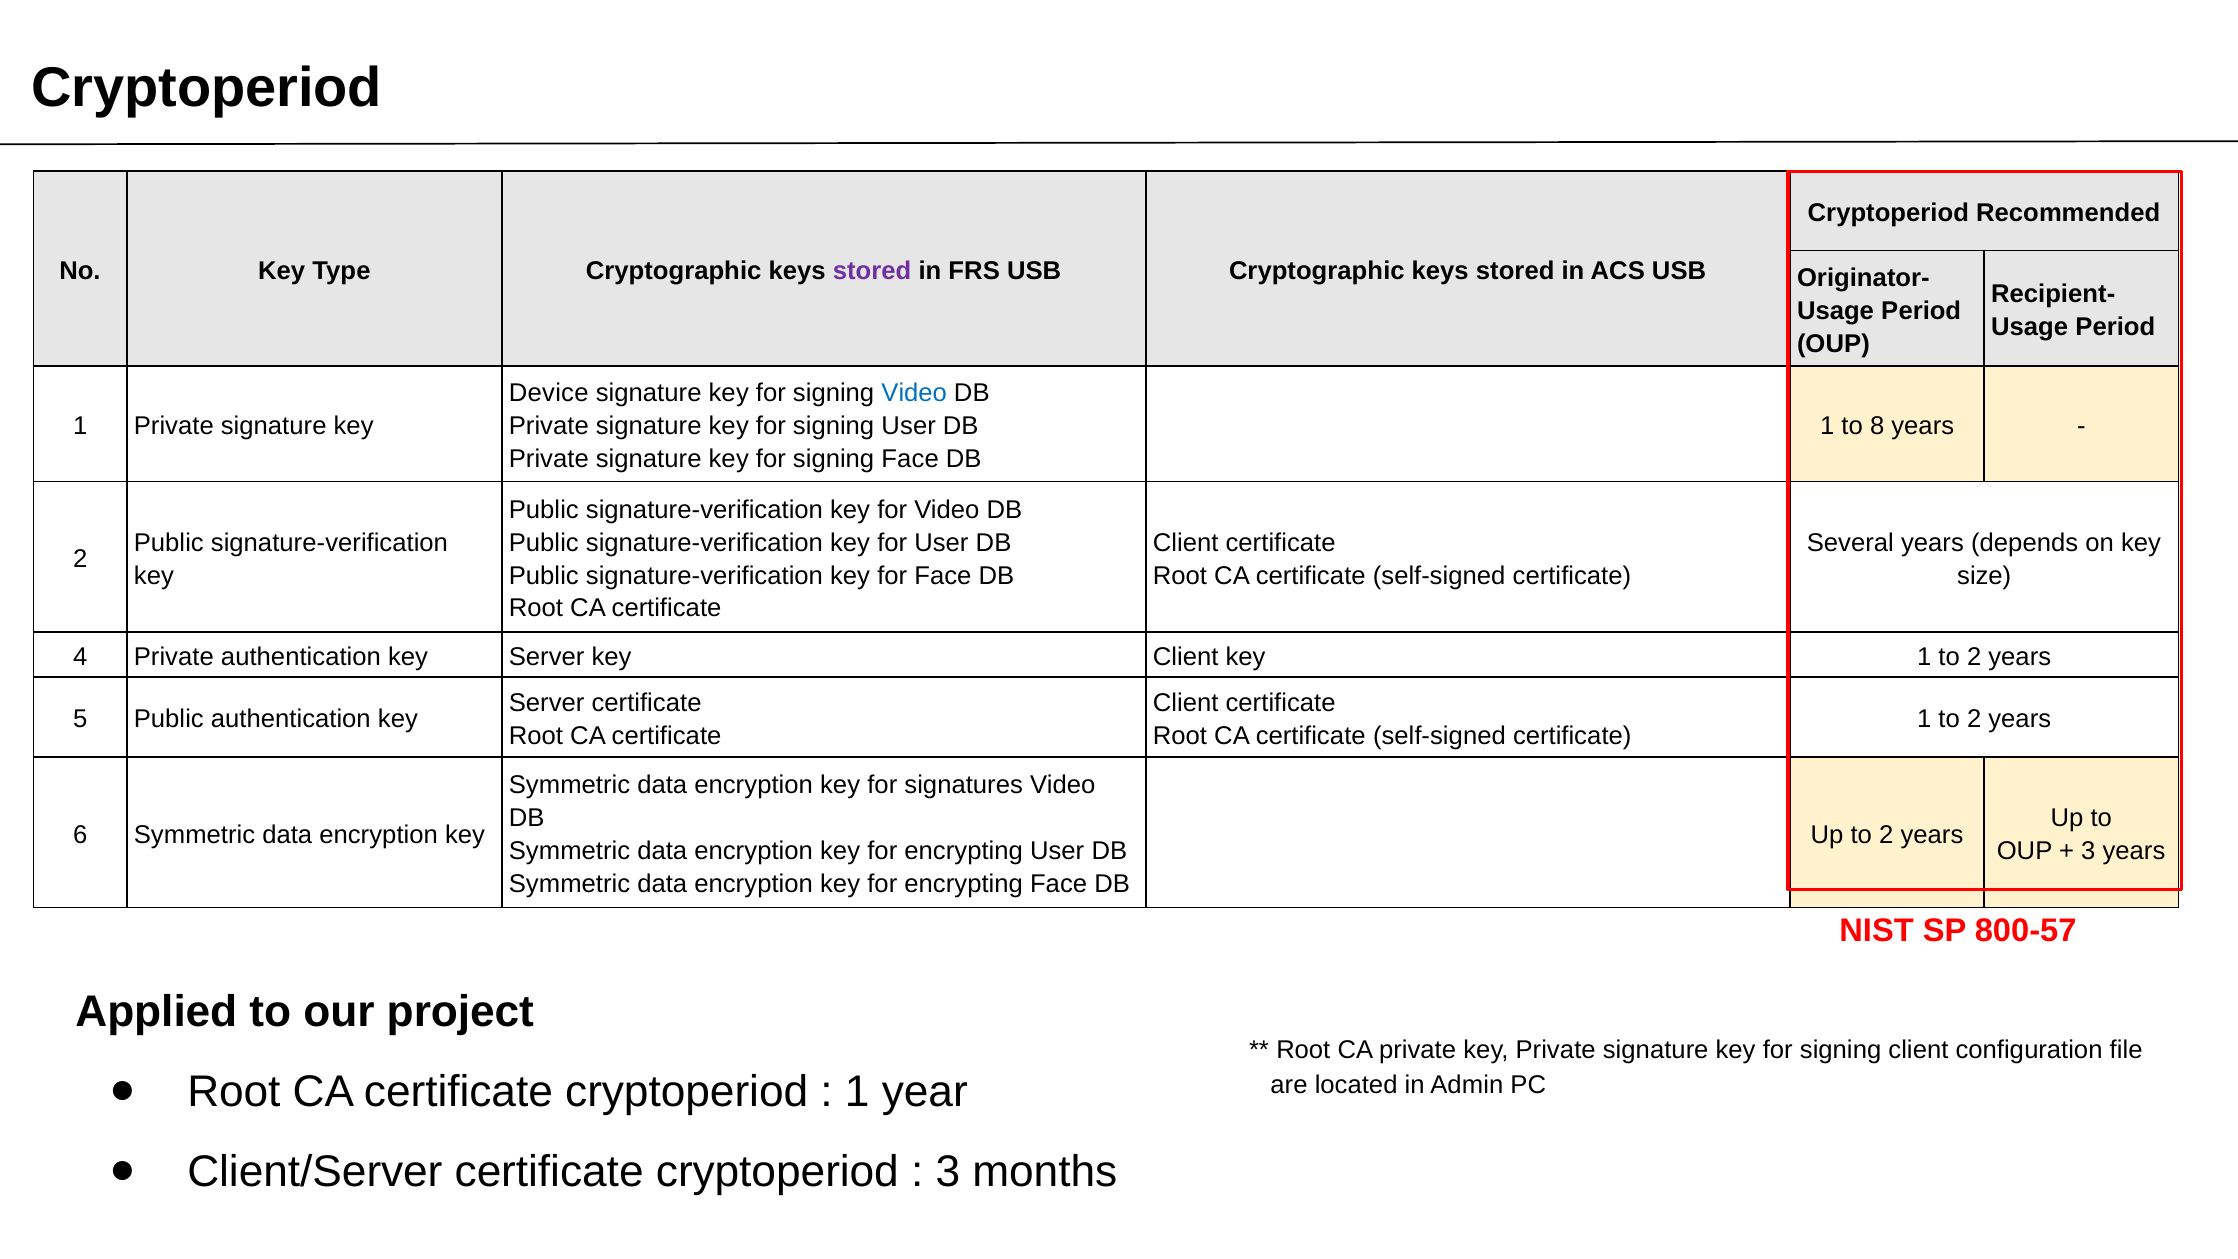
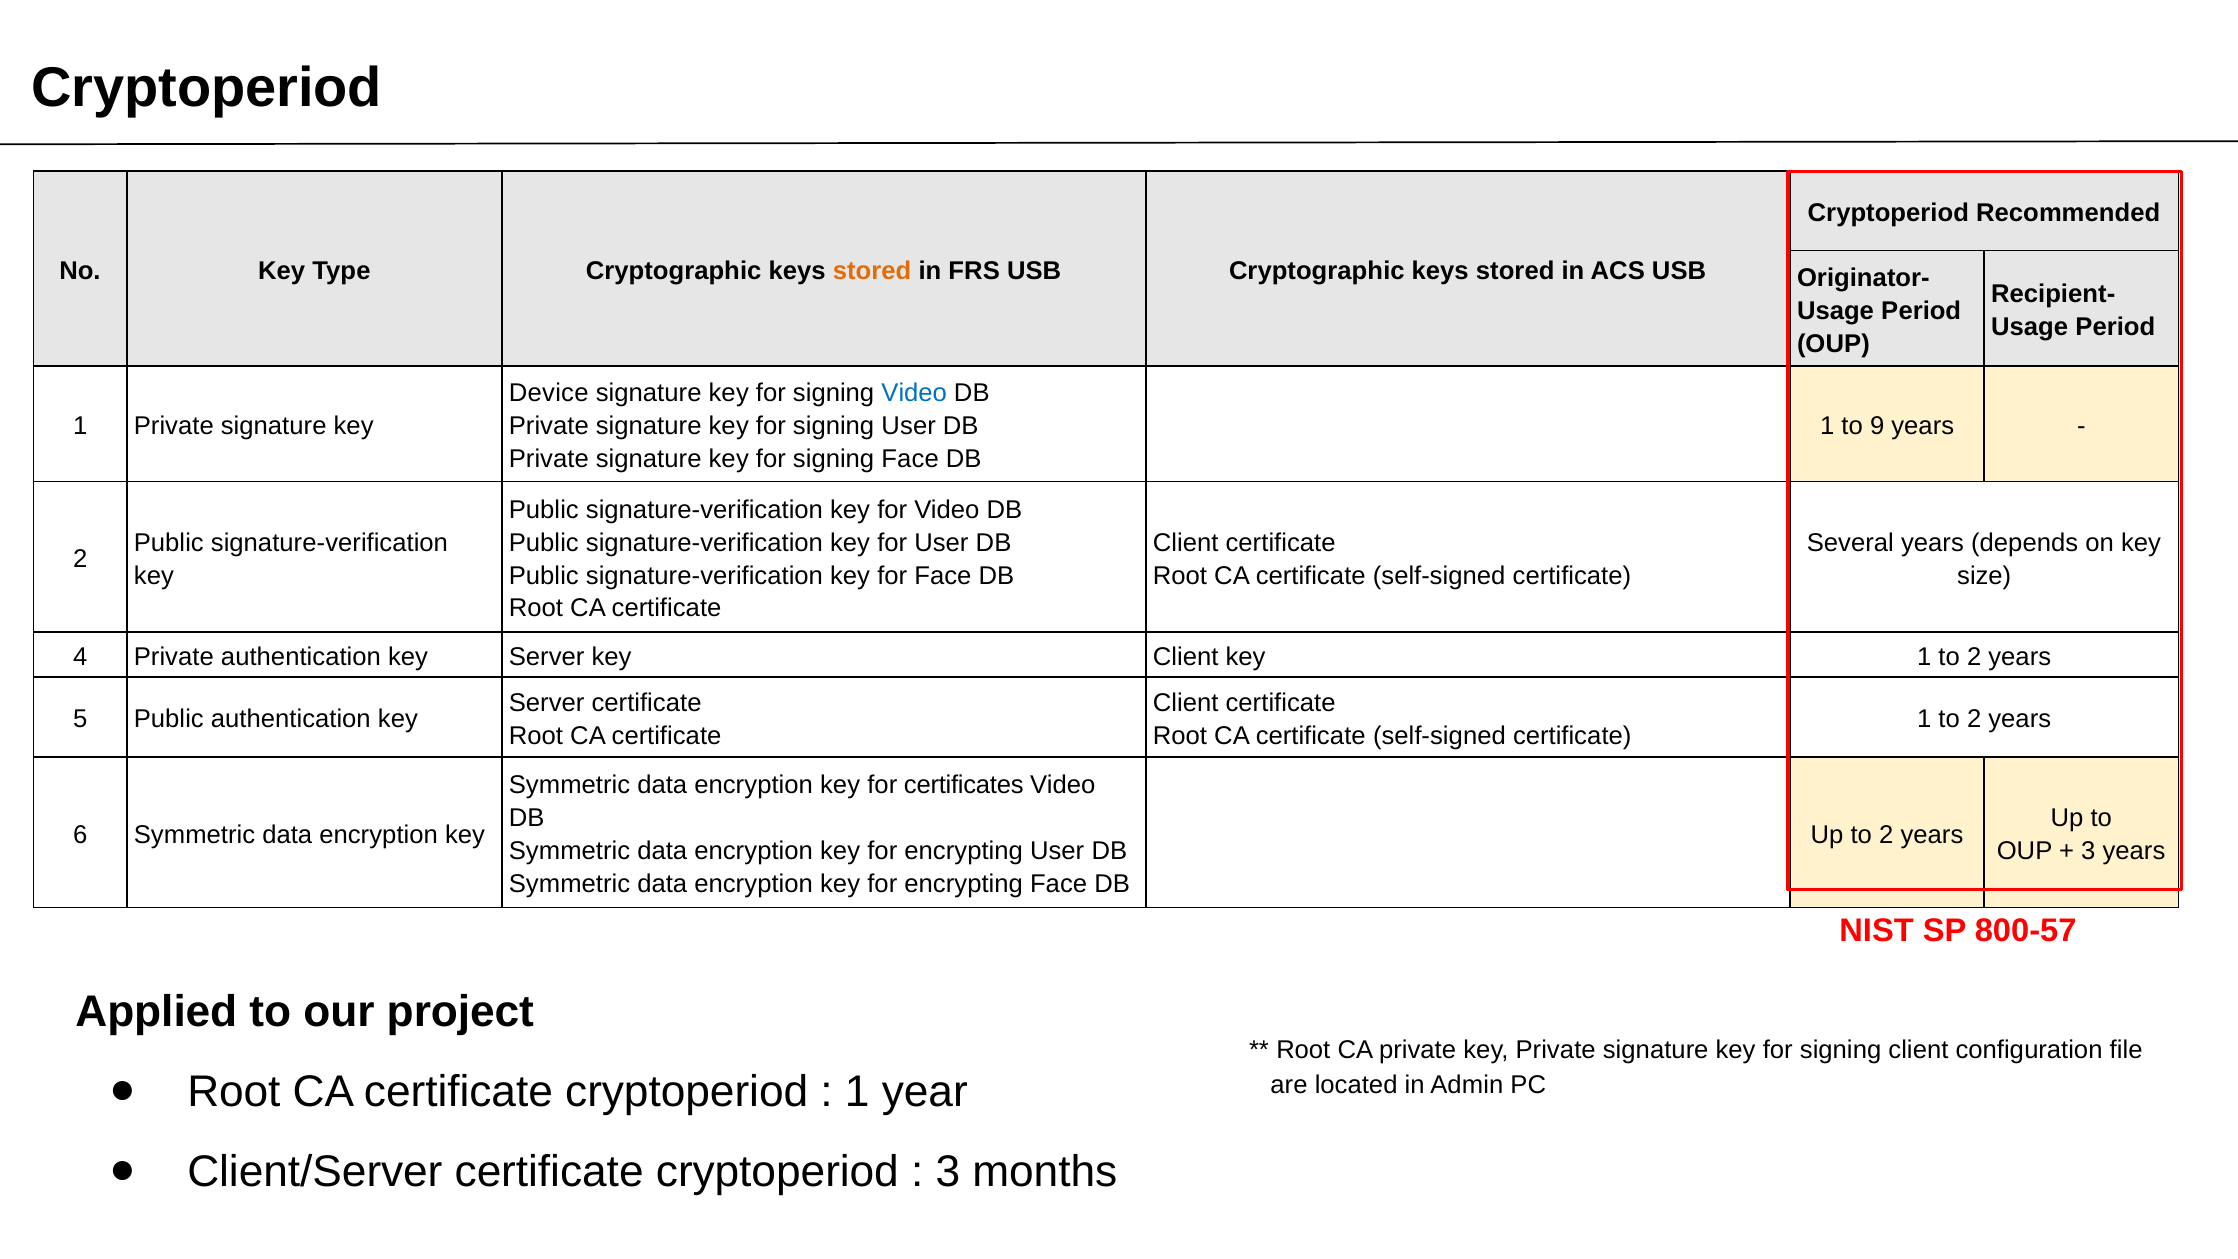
stored colour: purple -> orange (872, 271)
8: 8 -> 9 (1877, 426)
signatures: signatures -> certificates (964, 785)
